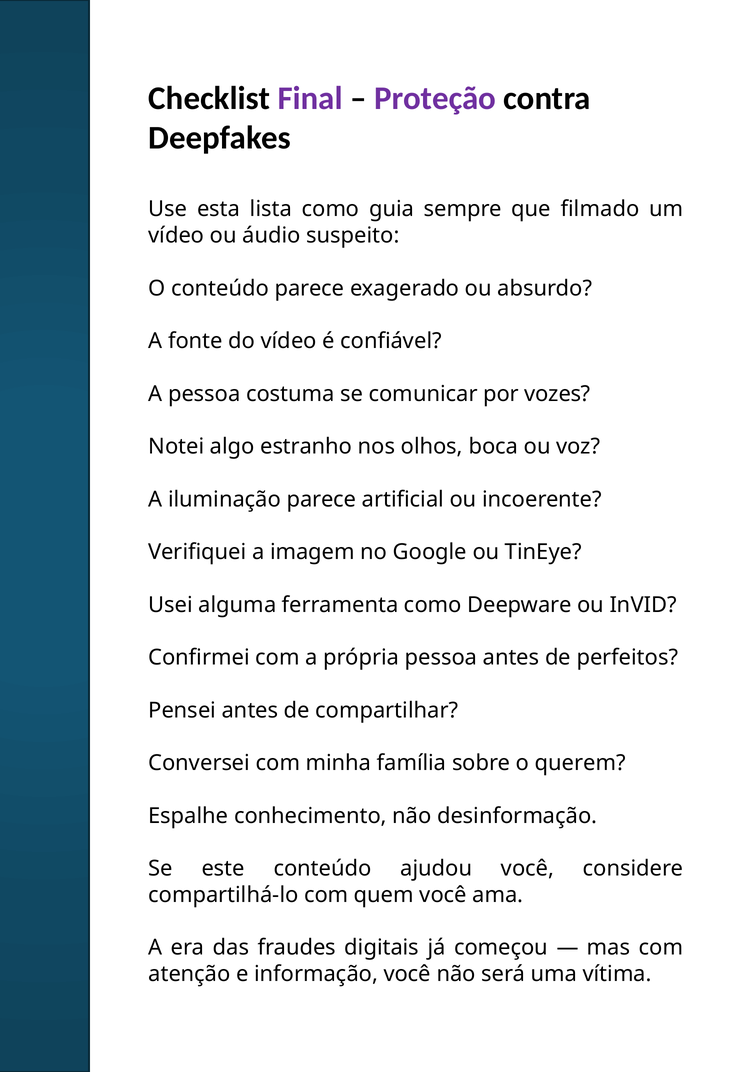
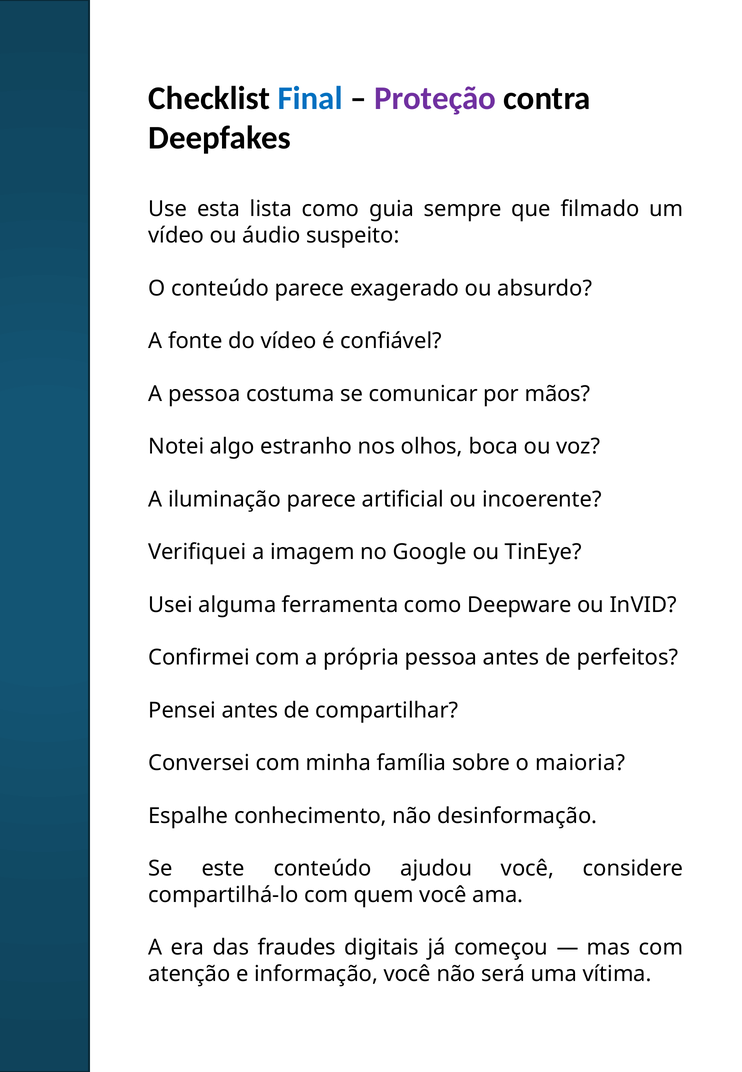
Final colour: purple -> blue (310, 98)
vozes: vozes -> mãos (557, 394)
querem: querem -> maioria (580, 763)
